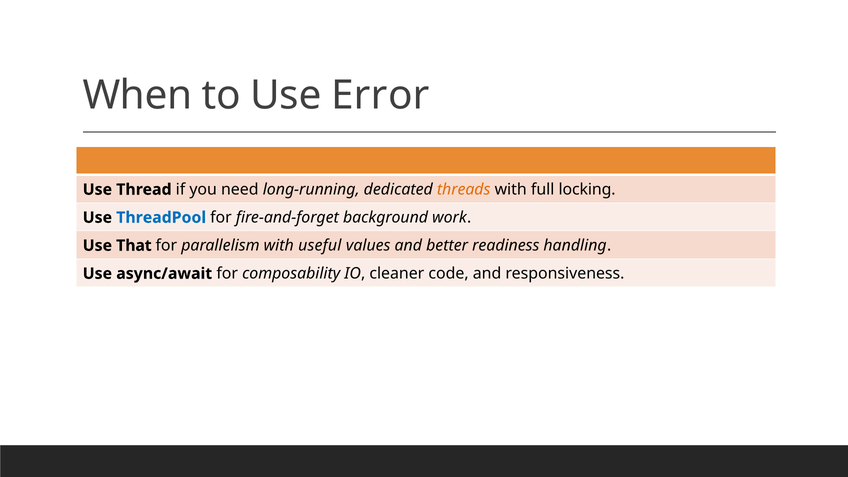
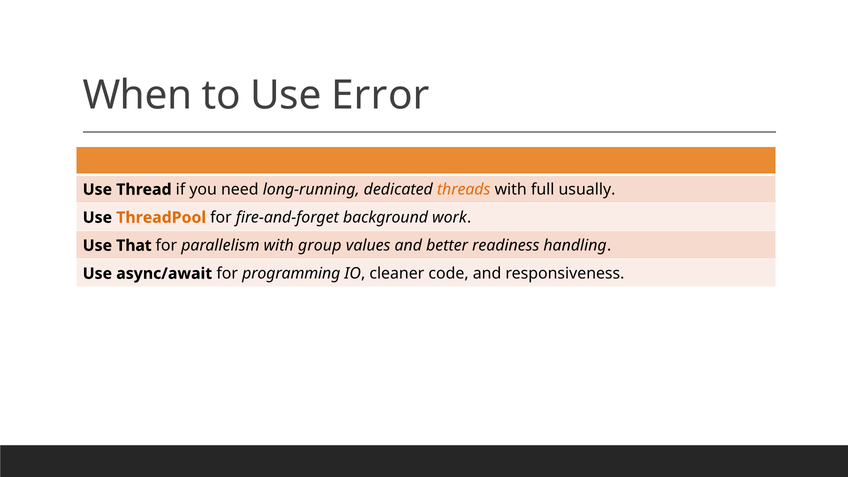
locking: locking -> usually (587, 190)
ThreadPool colour: blue -> orange (161, 218)
useful: useful -> group (320, 246)
composability: composability -> programming (291, 274)
